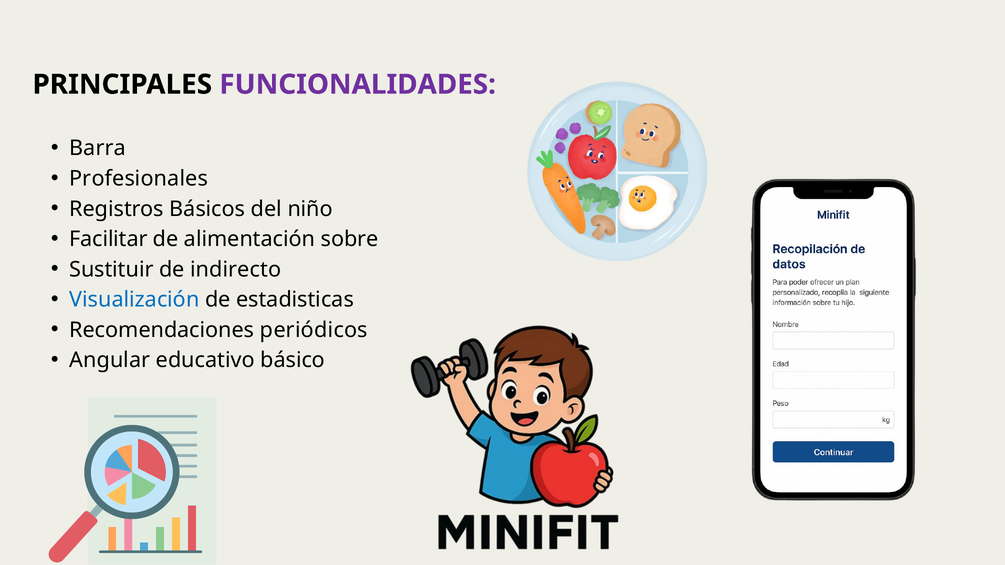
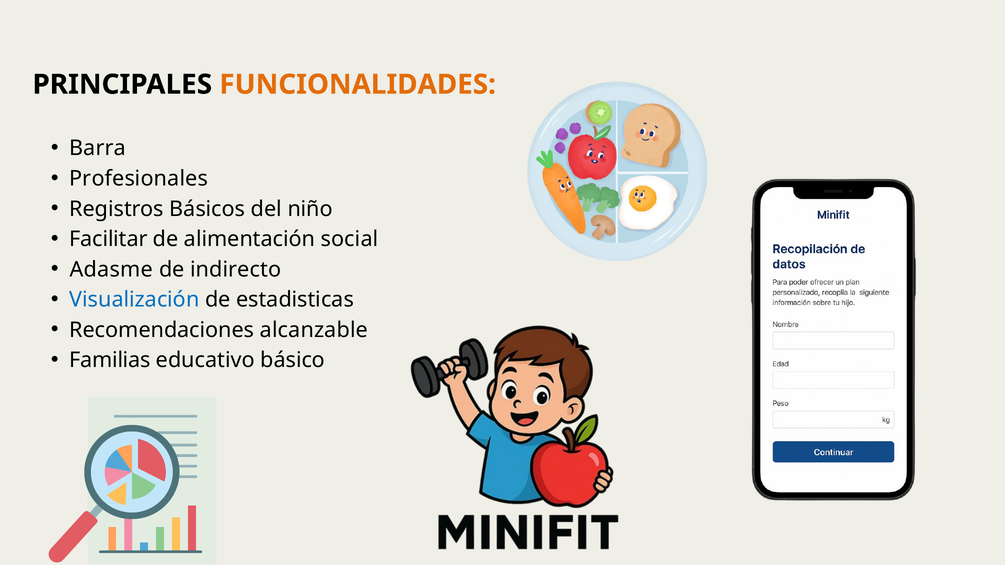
FUNCIONALIDADES colour: purple -> orange (358, 85)
sobre: sobre -> social (350, 239)
Sustituir: Sustituir -> Adasme (111, 270)
periódicos: periódicos -> alcanzable (314, 330)
Angular: Angular -> Familias (110, 360)
